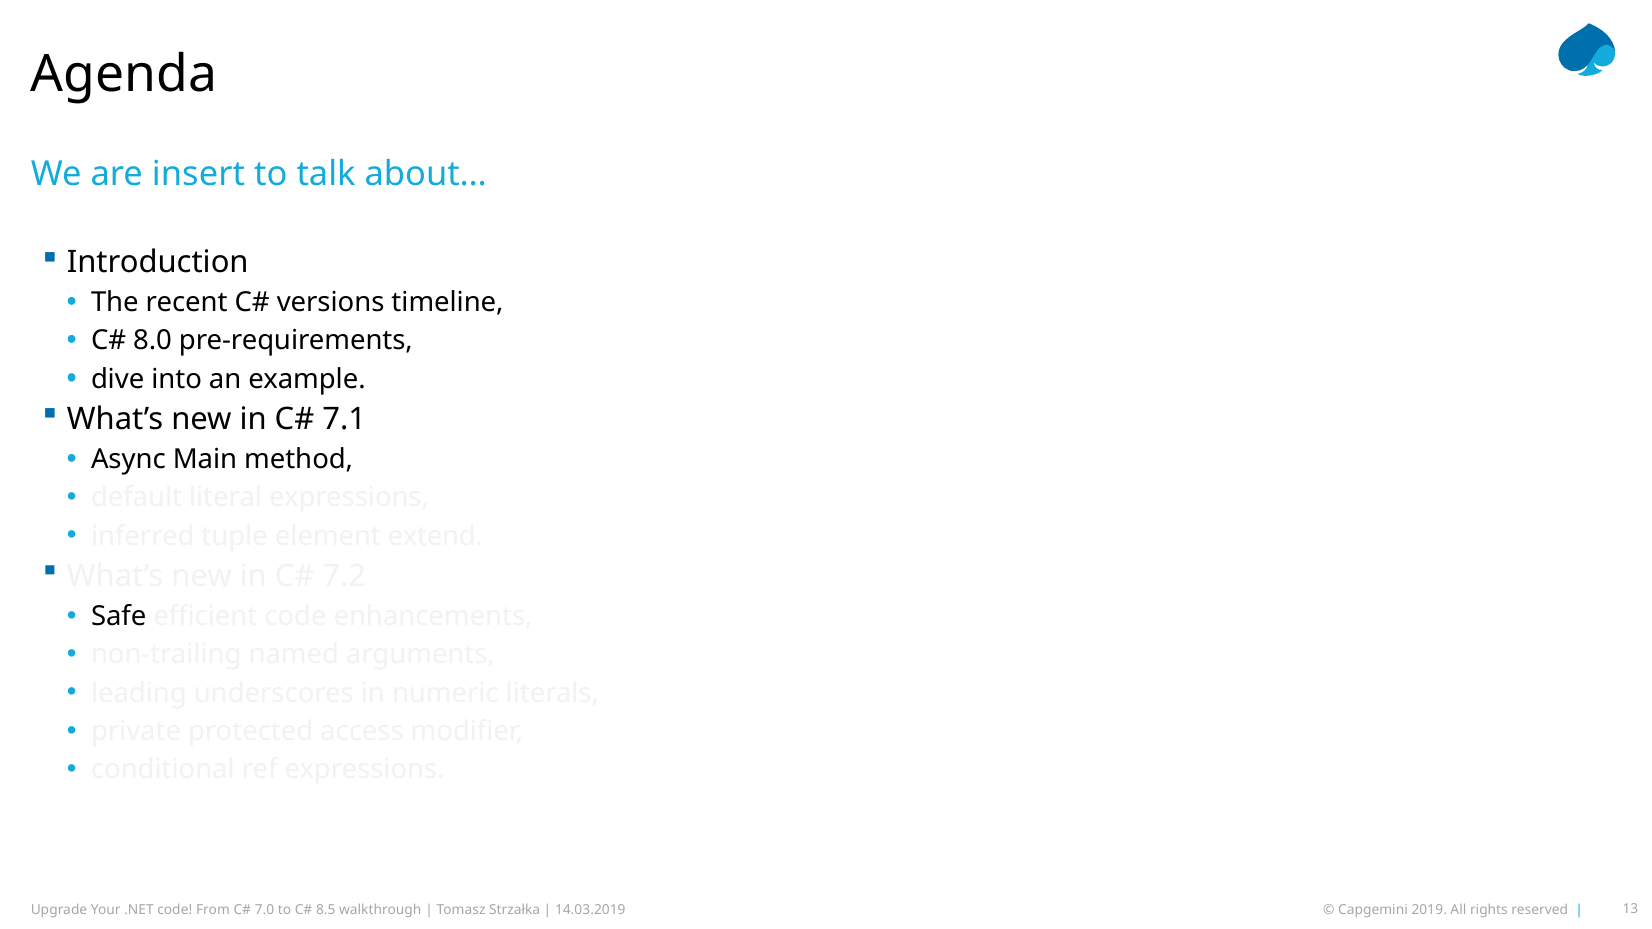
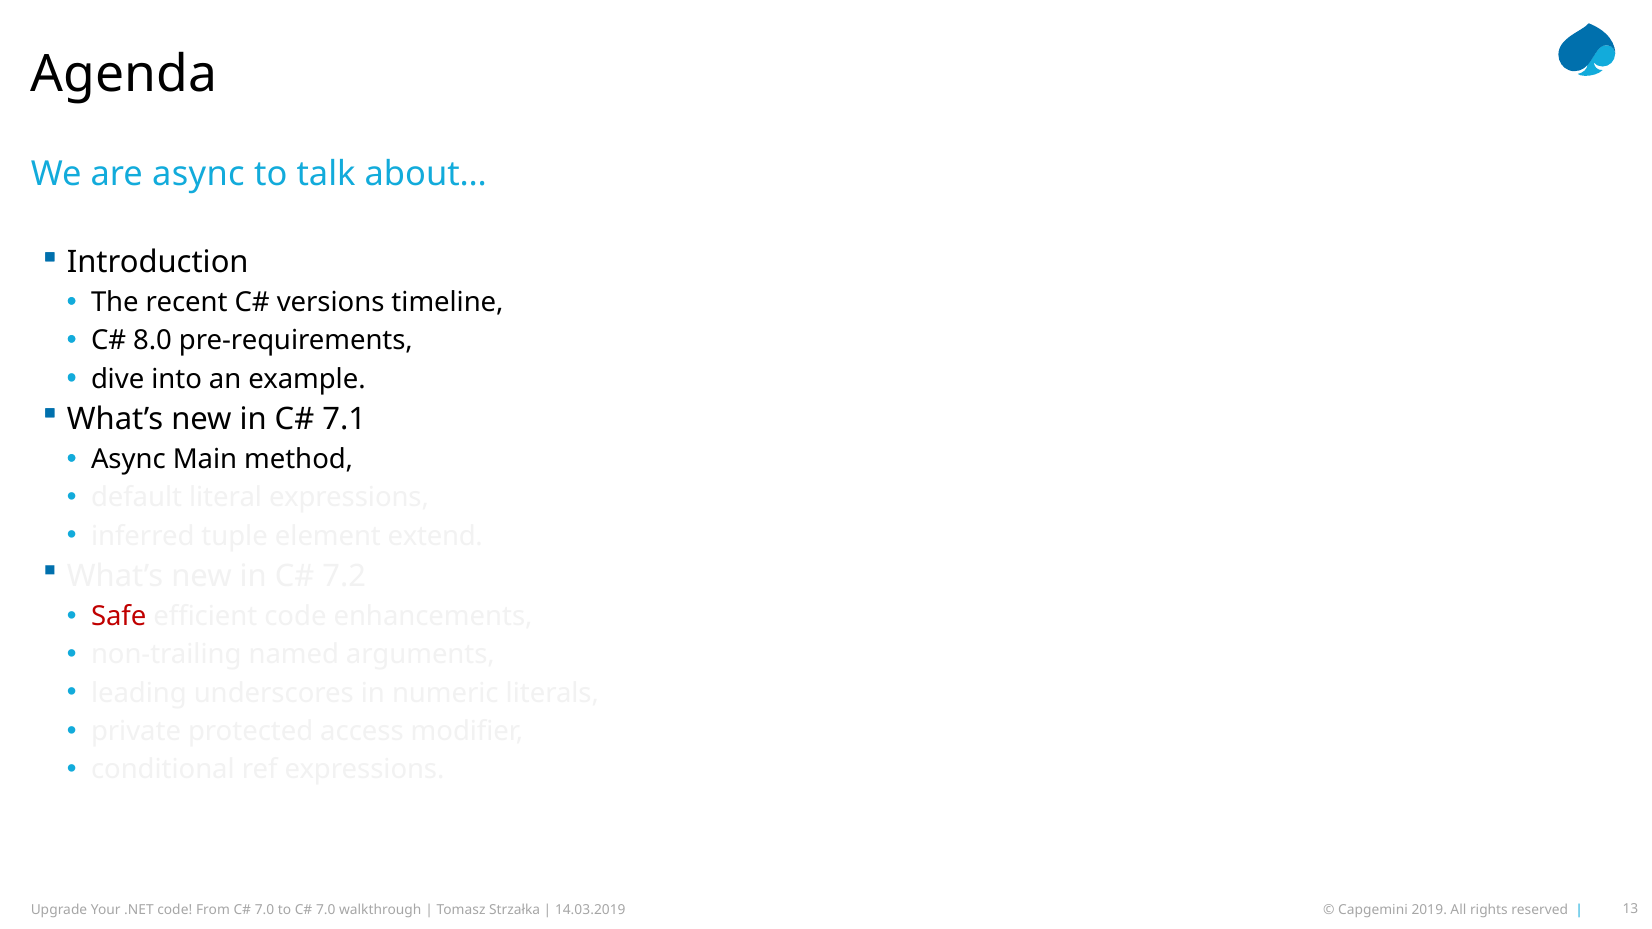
are insert: insert -> async (198, 174)
Safe colour: black -> red (119, 617)
8.5: 8.5 -> 7.0 (326, 910)
